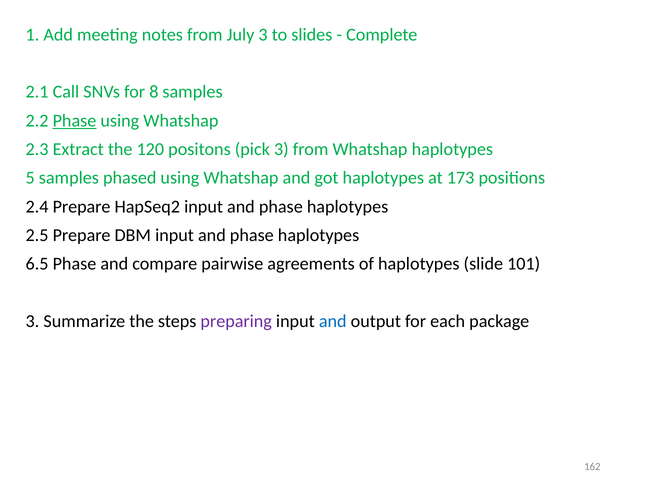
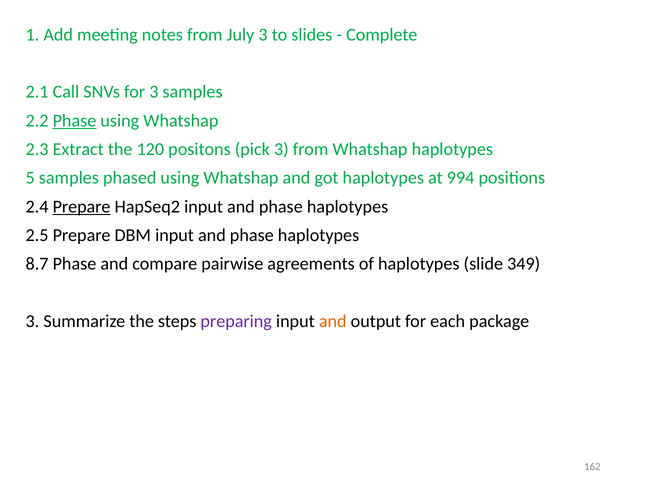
for 8: 8 -> 3 (154, 92)
173: 173 -> 994 (461, 178)
Prepare underline: none -> present (82, 207)
6.5: 6.5 -> 8.7 (37, 264)
101: 101 -> 349 (524, 264)
and colour: blue -> orange (333, 321)
